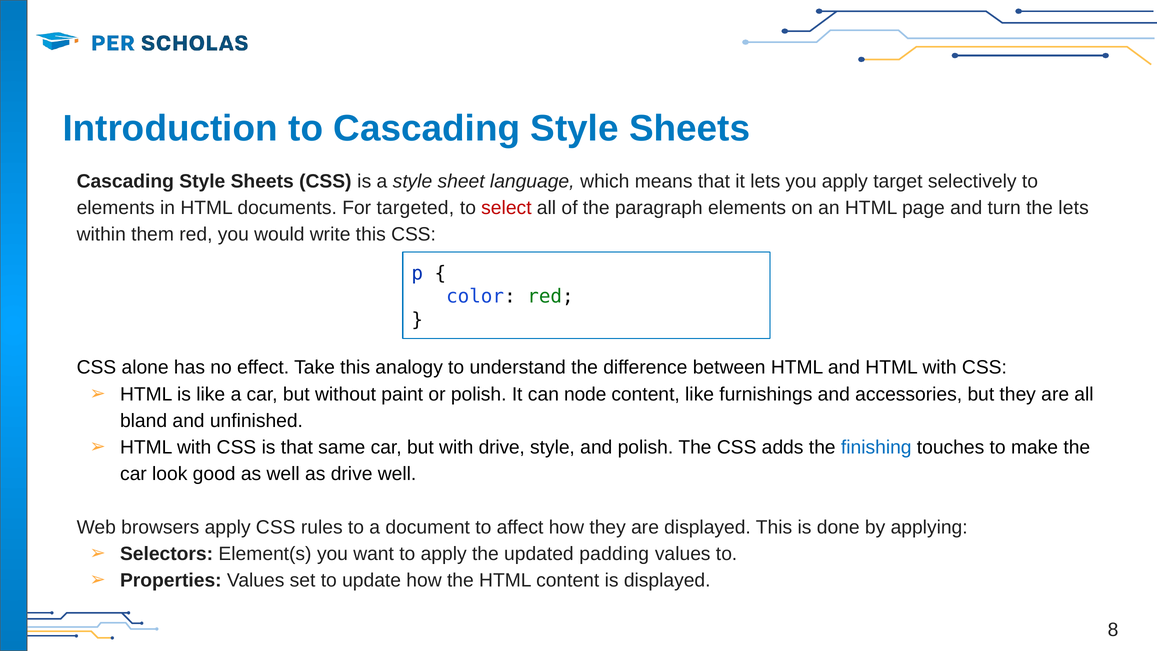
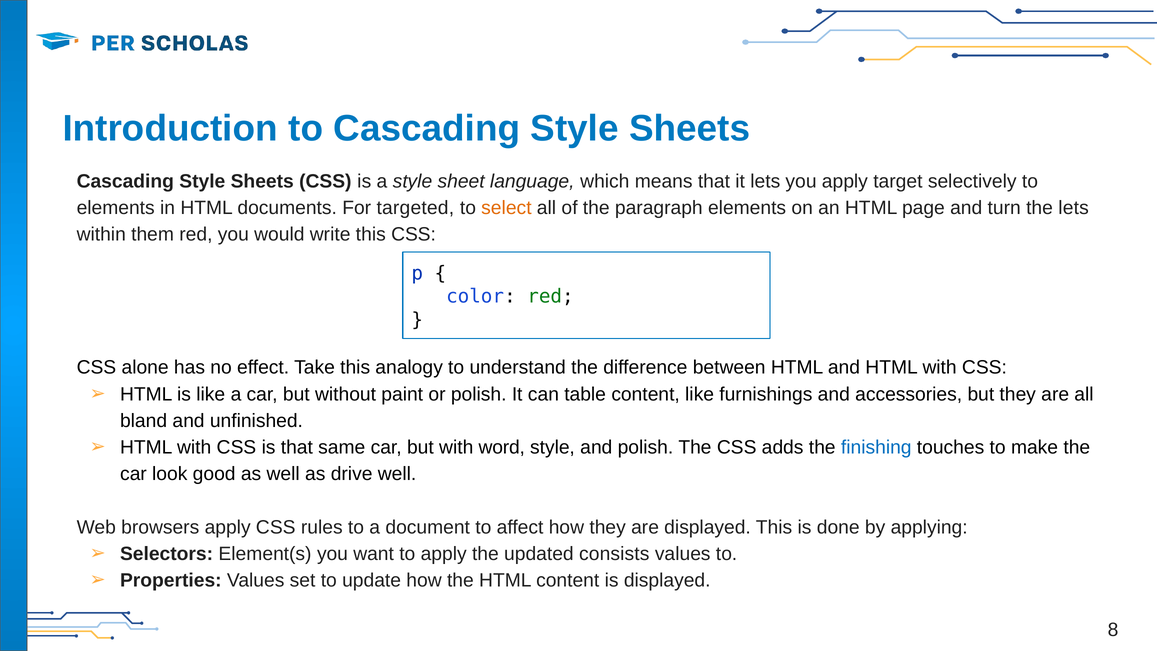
select colour: red -> orange (506, 208)
node: node -> table (585, 394)
with drive: drive -> word (502, 447)
padding: padding -> consists (614, 554)
